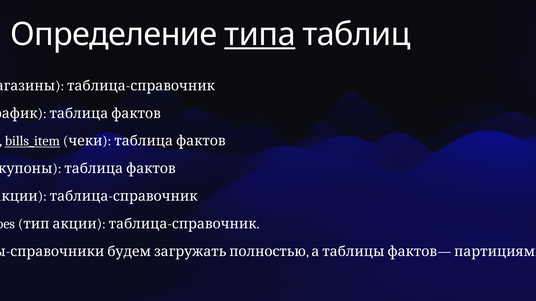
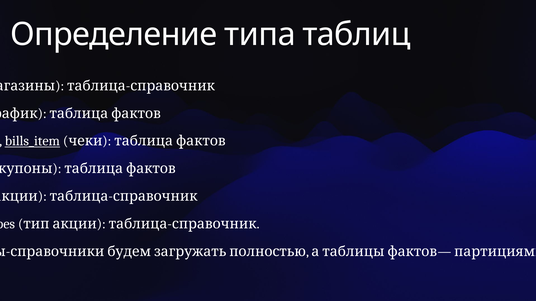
типа underline: present -> none (260, 34)
